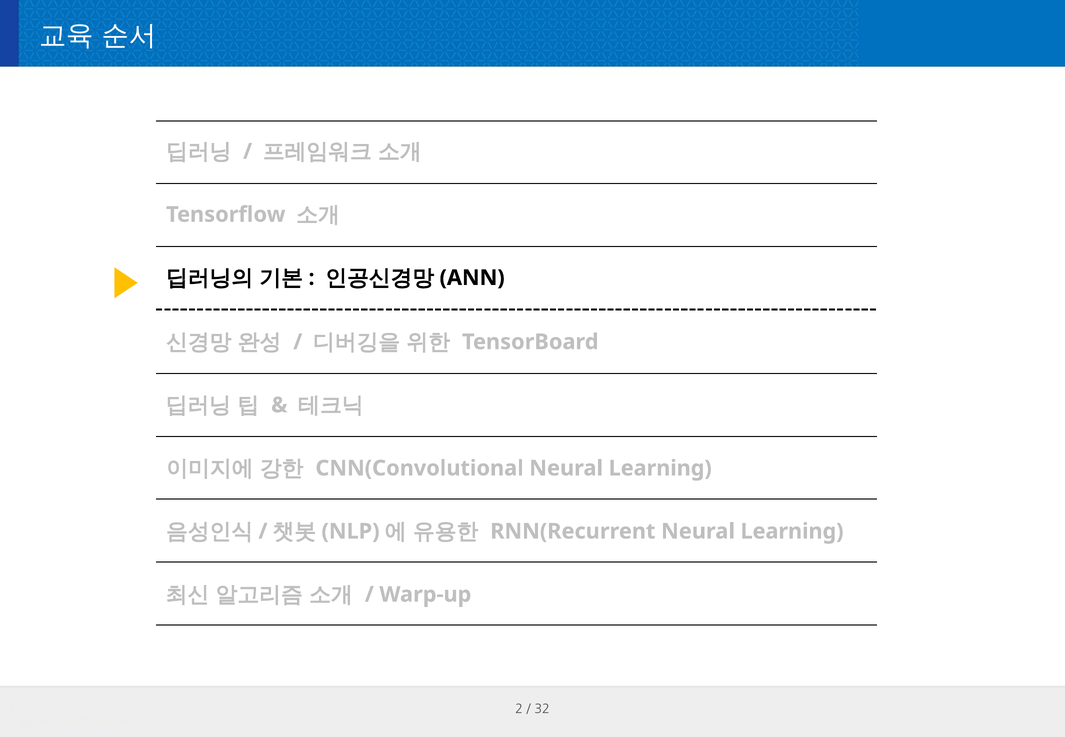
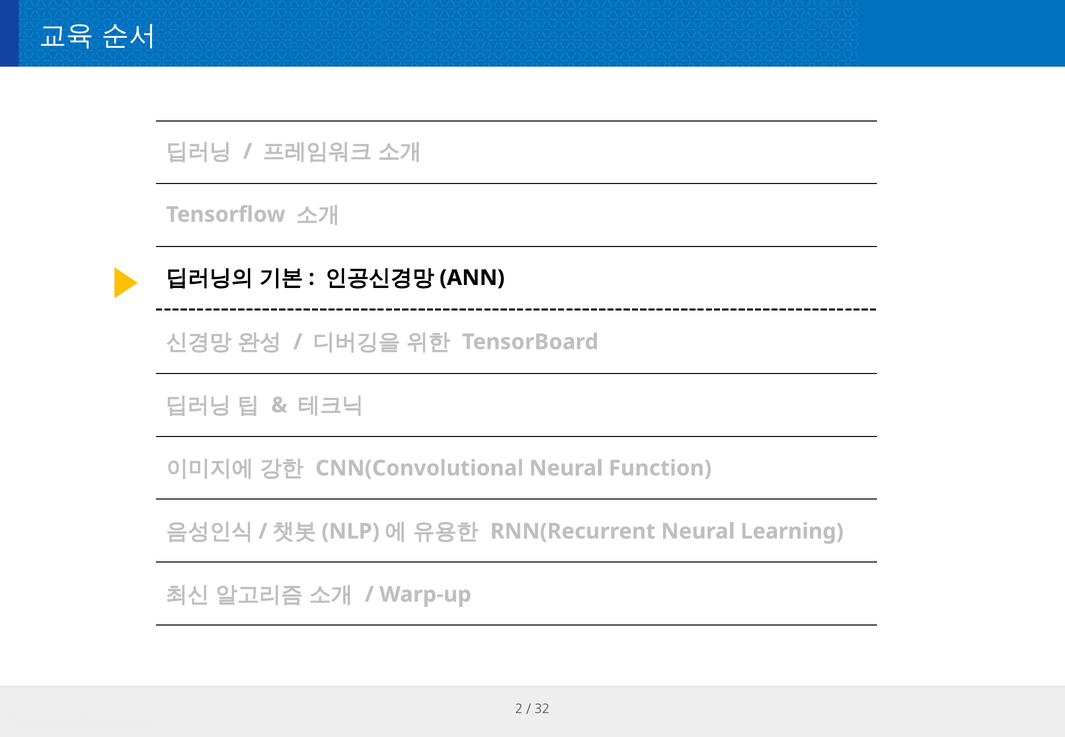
CNN(Convolutional Neural Learning: Learning -> Function (660, 468)
